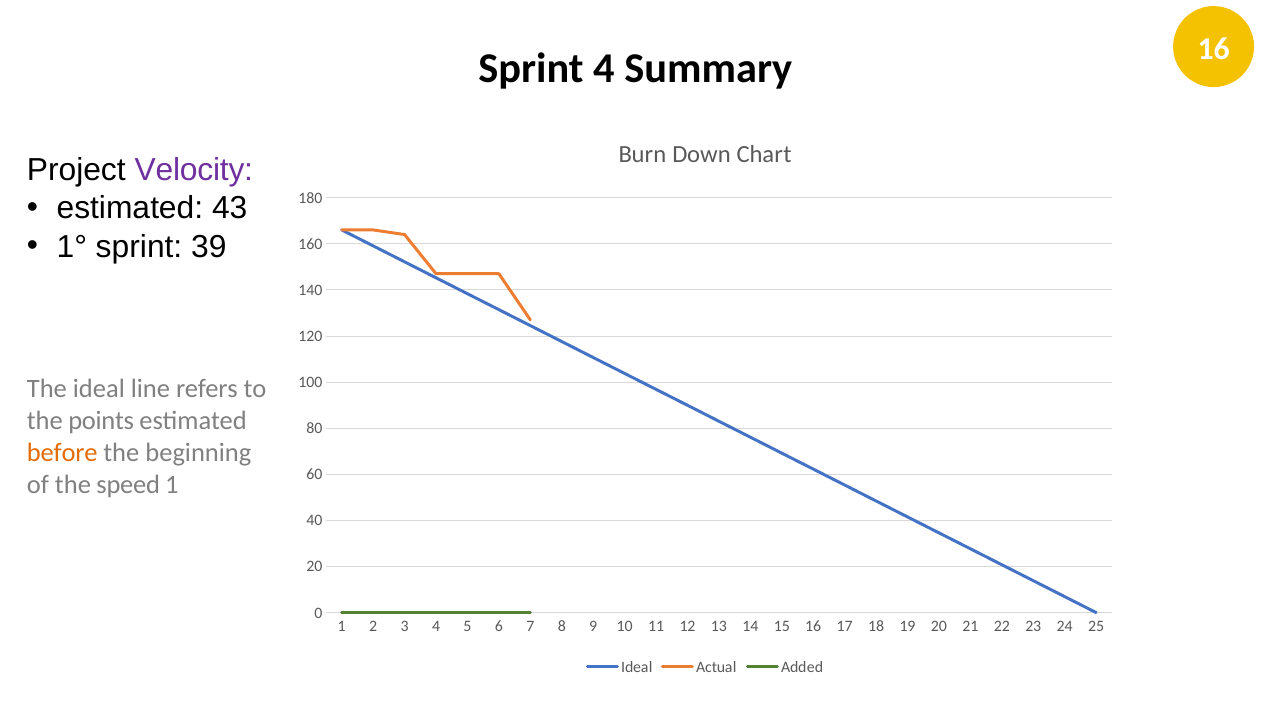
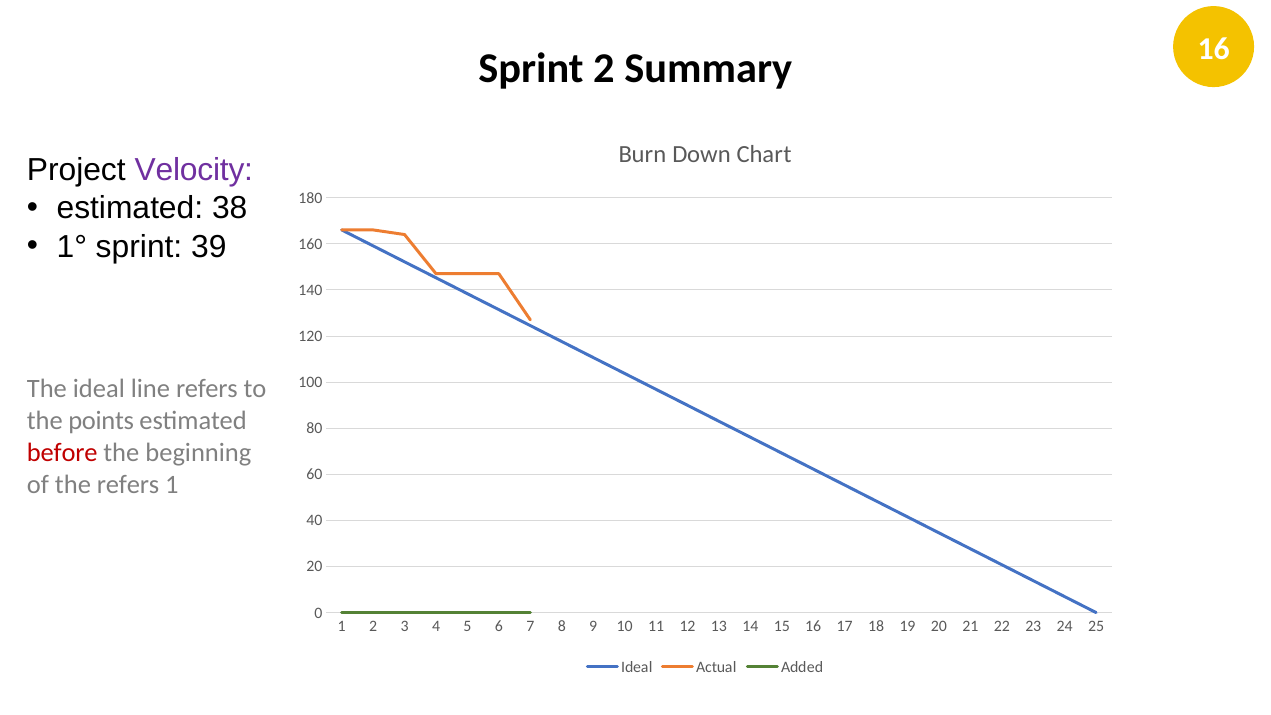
Sprint 4: 4 -> 2 (604, 68)
43: 43 -> 38 (230, 208)
before colour: orange -> red (62, 453)
the speed: speed -> refers (128, 485)
